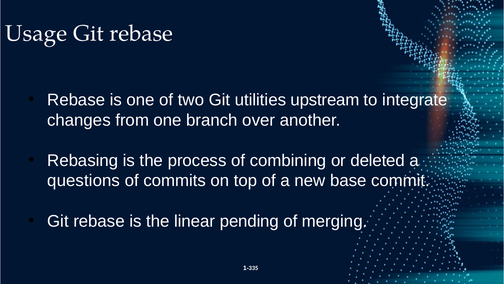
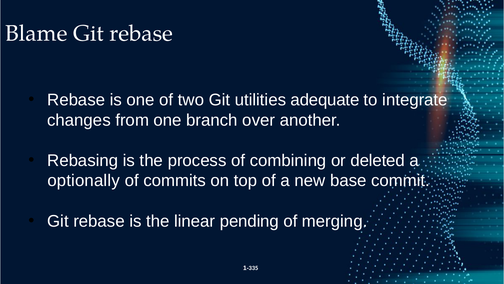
Usage: Usage -> Blame (36, 33)
upstream: upstream -> adequate (325, 100)
questions: questions -> optionally (84, 180)
